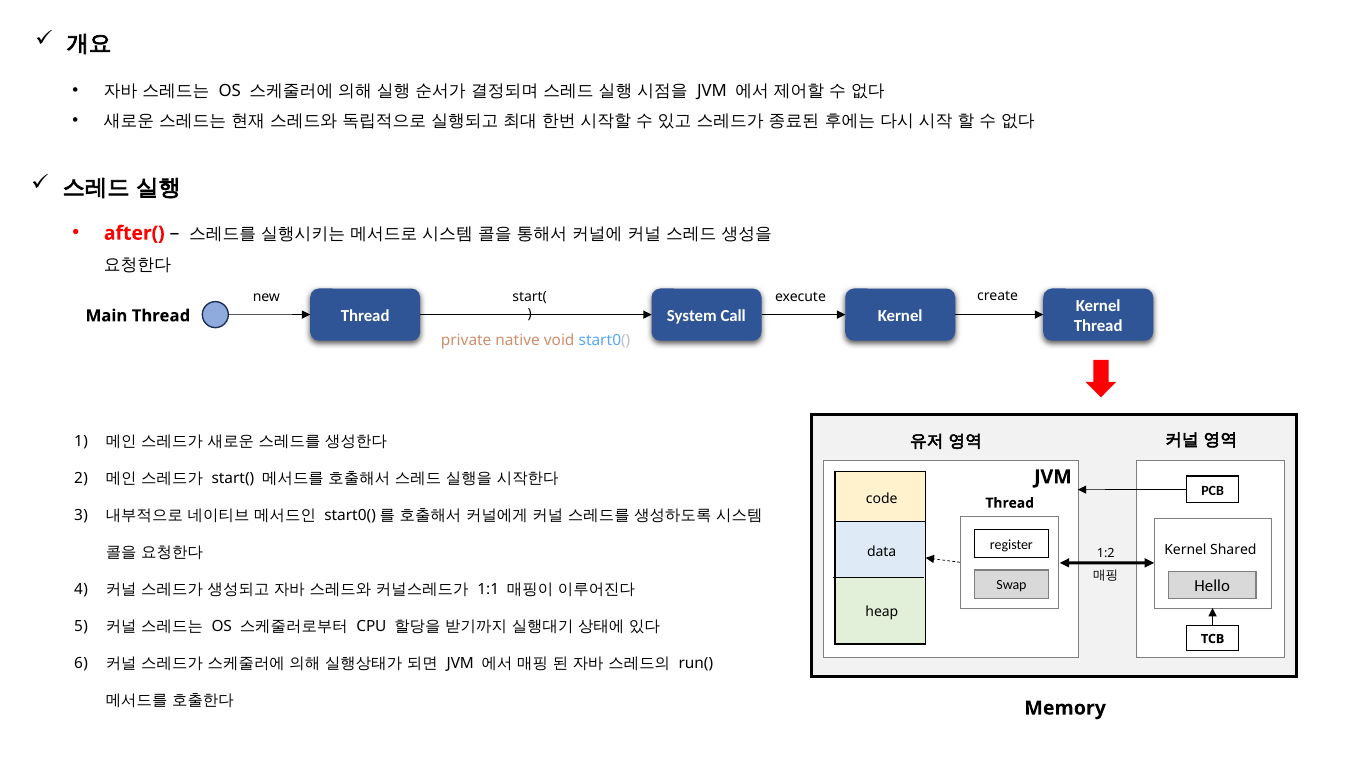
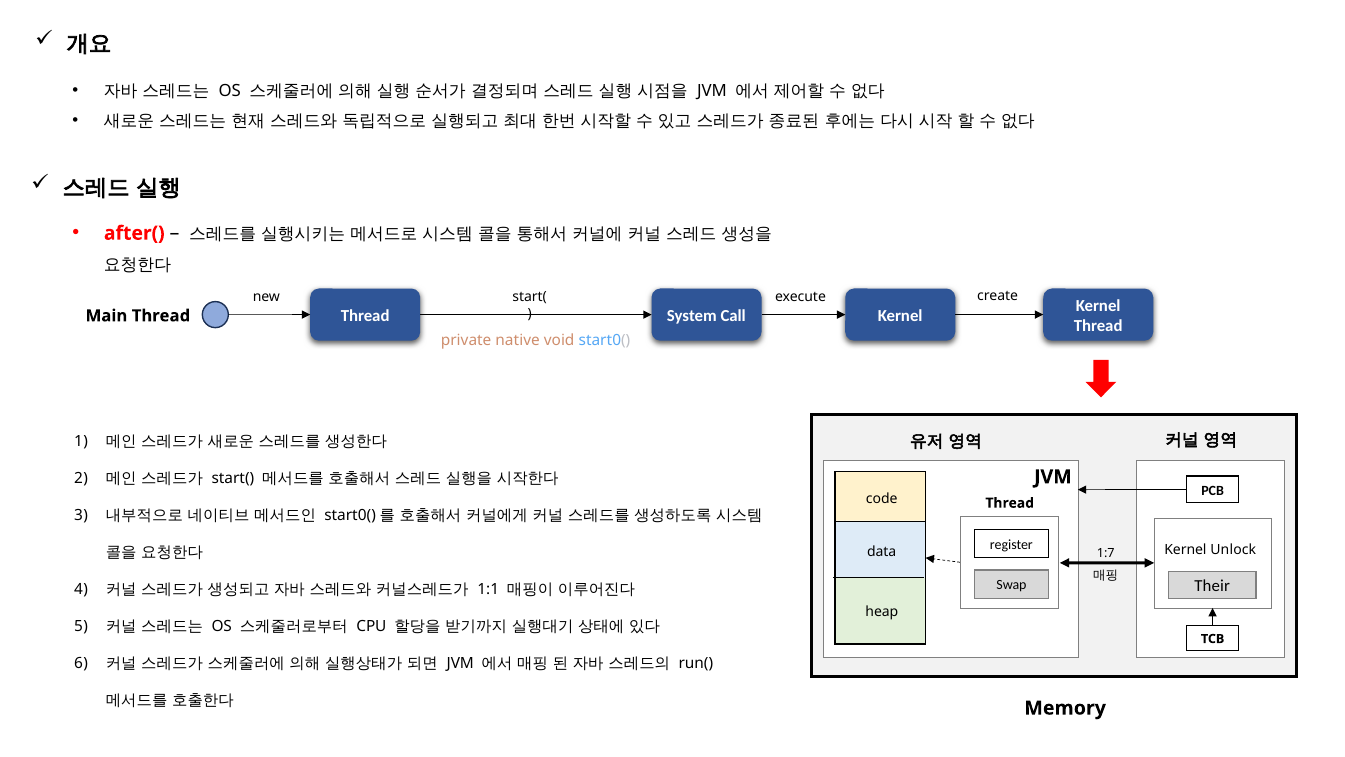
Shared: Shared -> Unlock (1233, 549)
1:2: 1:2 -> 1:7 (1106, 553)
Hello: Hello -> Their (1212, 586)
